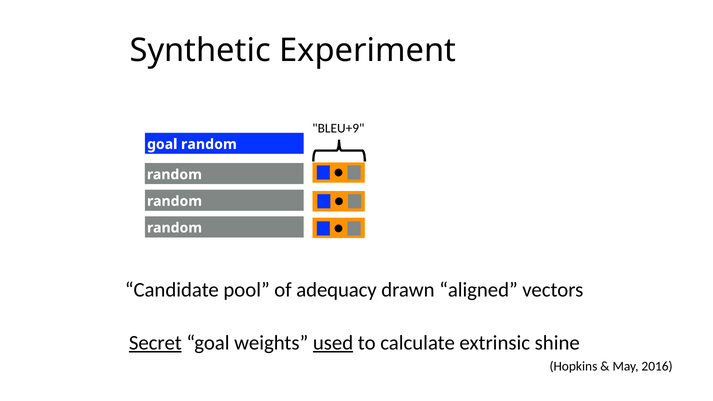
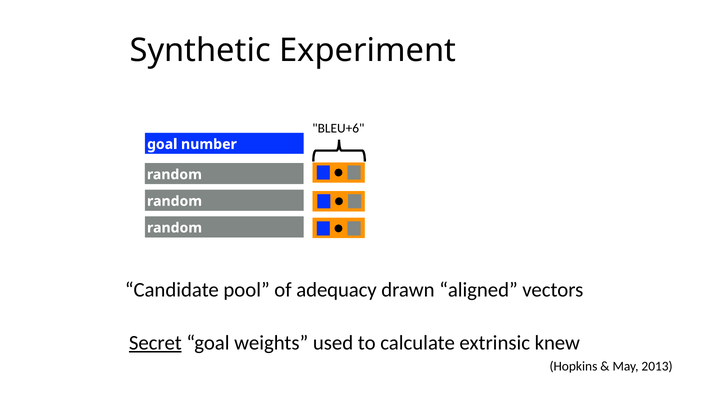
BLEU+9: BLEU+9 -> BLEU+6 (338, 129)
goal random: random -> number (209, 144)
used underline: present -> none (333, 343)
shine: shine -> knew (557, 343)
2016: 2016 -> 2013 (657, 366)
